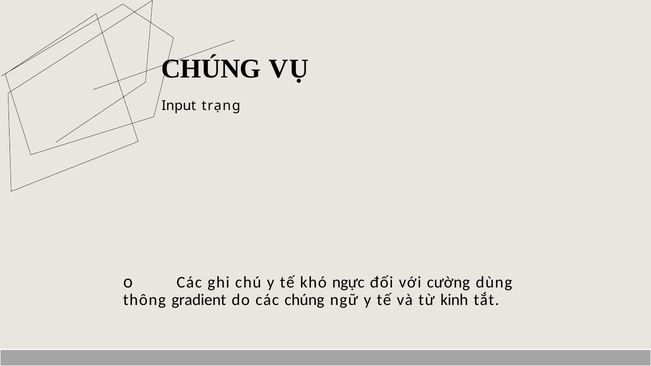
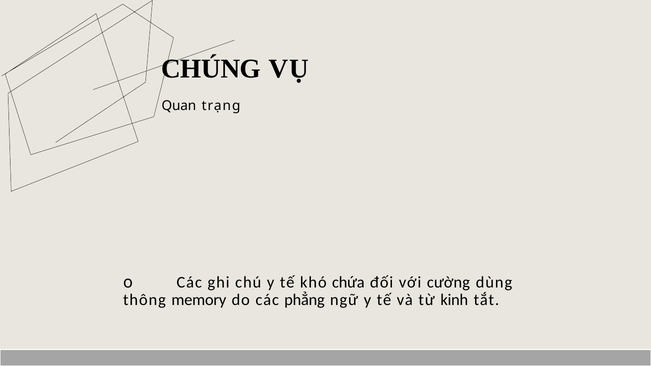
Input: Input -> Quan (179, 106)
ngực: ngực -> chứa (348, 283)
gradient: gradient -> memory (199, 300)
các chúng: chúng -> phẳng (305, 300)
